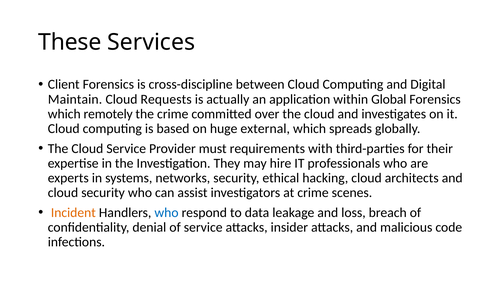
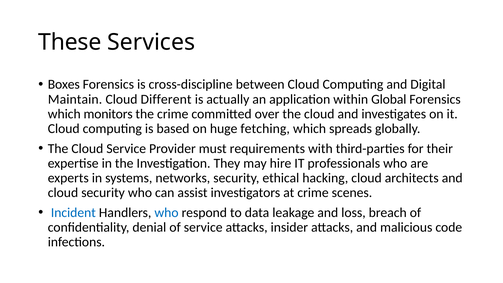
Client: Client -> Boxes (64, 84)
Requests: Requests -> Different (166, 99)
remotely: remotely -> monitors (108, 114)
external: external -> fetching (265, 129)
Incident colour: orange -> blue (73, 213)
